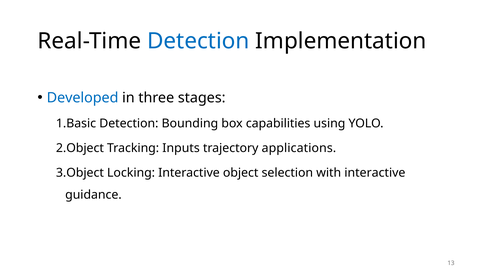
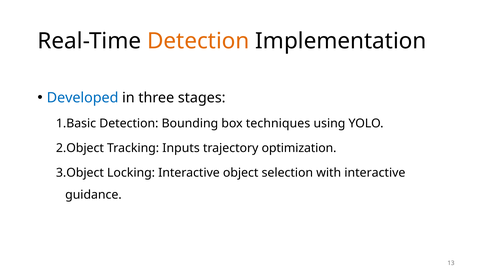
Detection colour: blue -> orange (198, 41)
capabilities: capabilities -> techniques (278, 124)
applications: applications -> optimization (299, 149)
